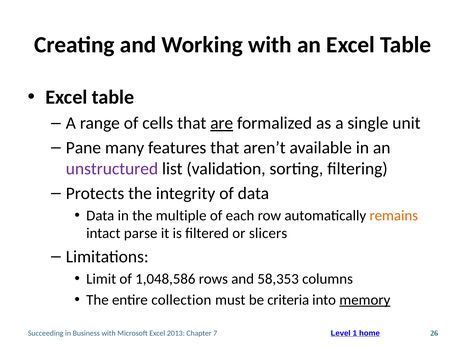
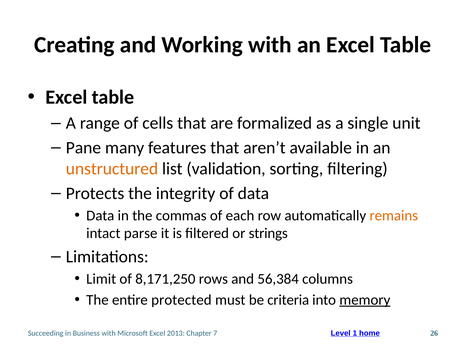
are underline: present -> none (222, 123)
unstructured colour: purple -> orange (112, 169)
multiple: multiple -> commas (181, 216)
slicers: slicers -> strings (268, 234)
1,048,586: 1,048,586 -> 8,171,250 (165, 279)
58,353: 58,353 -> 56,384 (278, 279)
collection: collection -> protected (181, 300)
